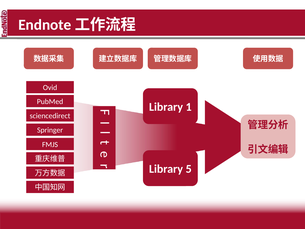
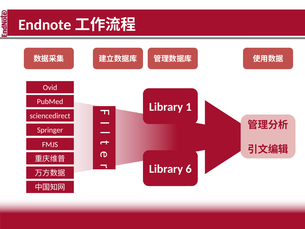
5: 5 -> 6 (189, 169)
